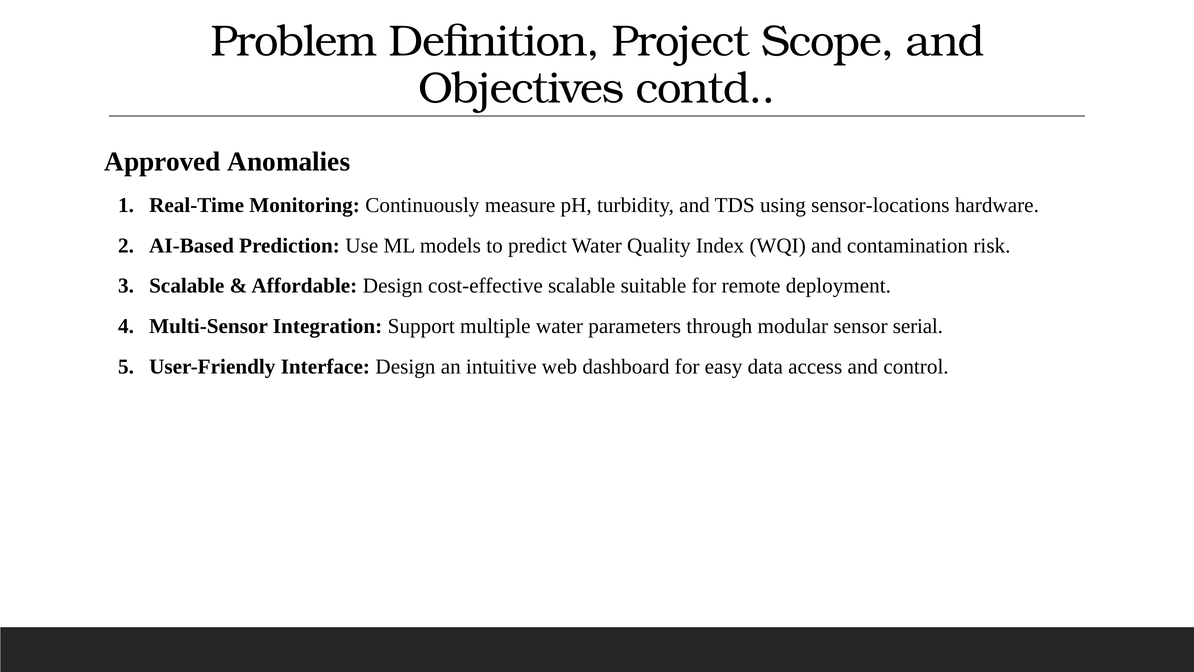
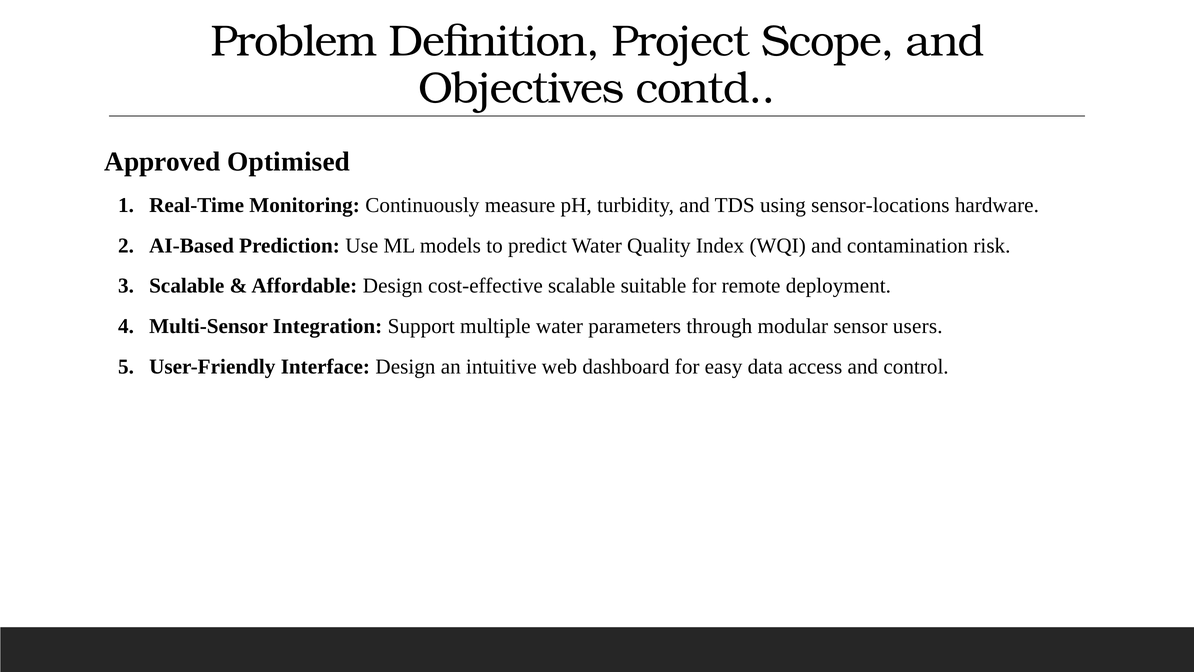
Anomalies: Anomalies -> Optimised (289, 162)
serial: serial -> users (918, 326)
